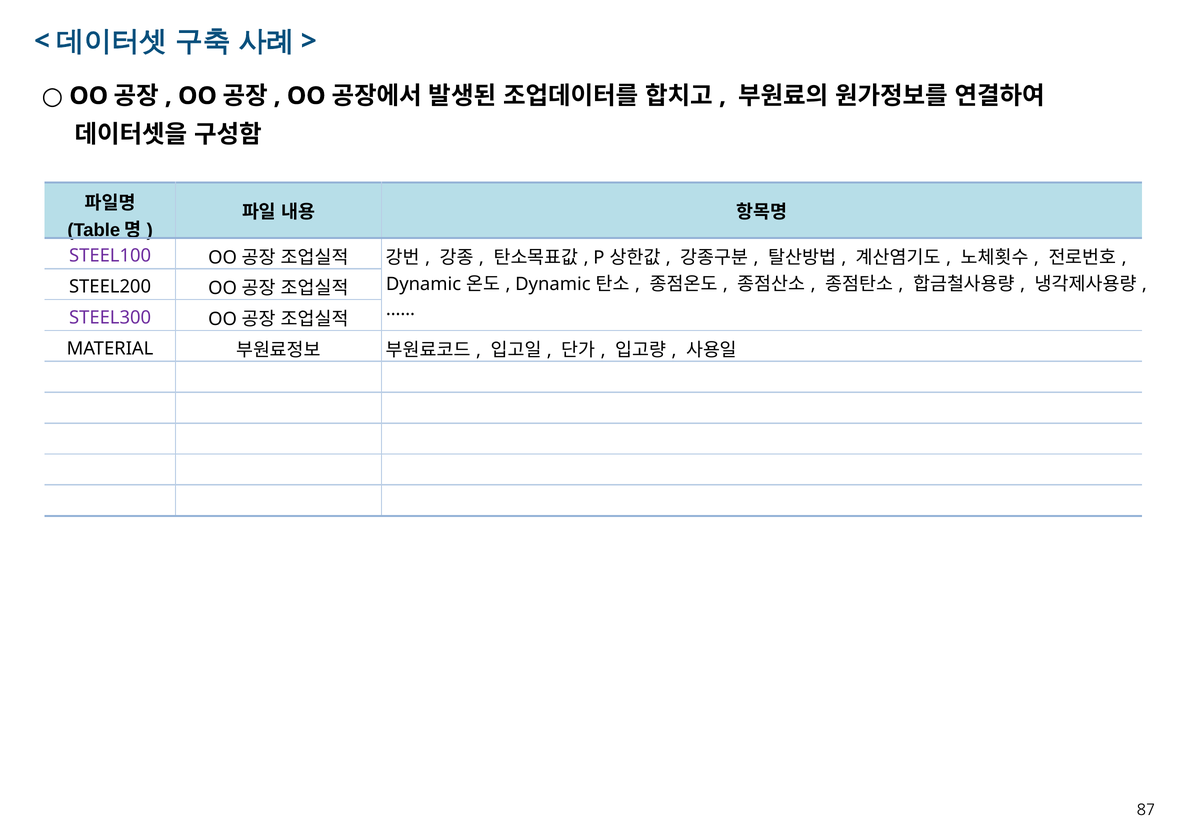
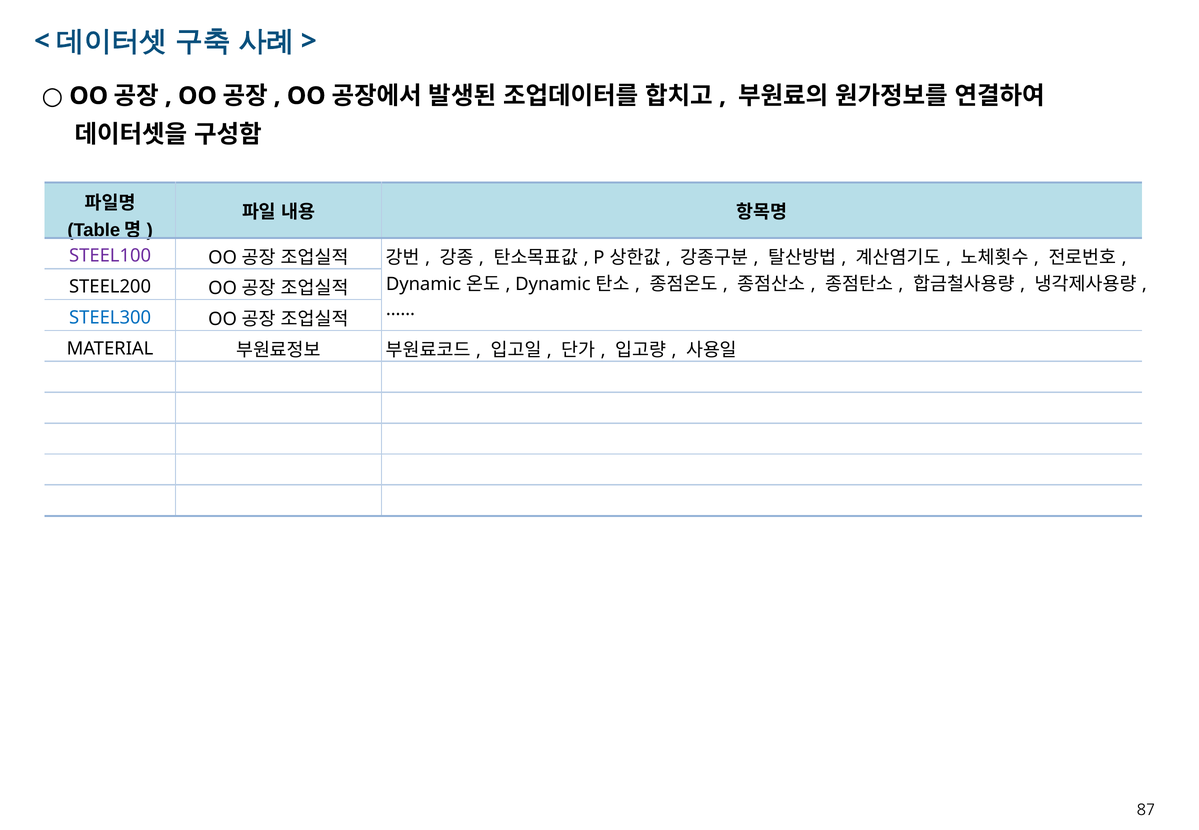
STEEL300 colour: purple -> blue (110, 318)
